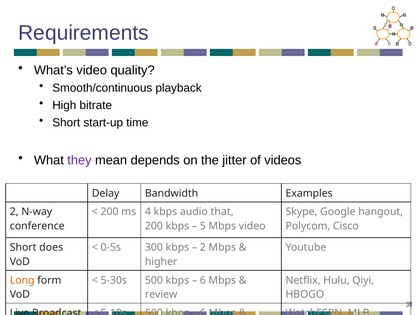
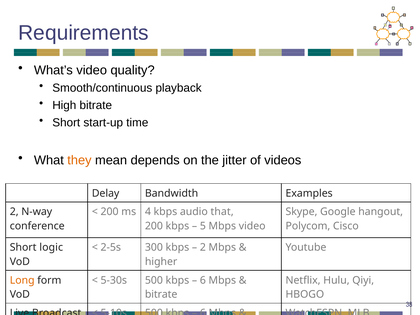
they colour: purple -> orange (79, 160)
does: does -> logic (51, 247)
0-5s: 0-5s -> 2-5s (111, 247)
review: review -> bitrate (161, 295)
